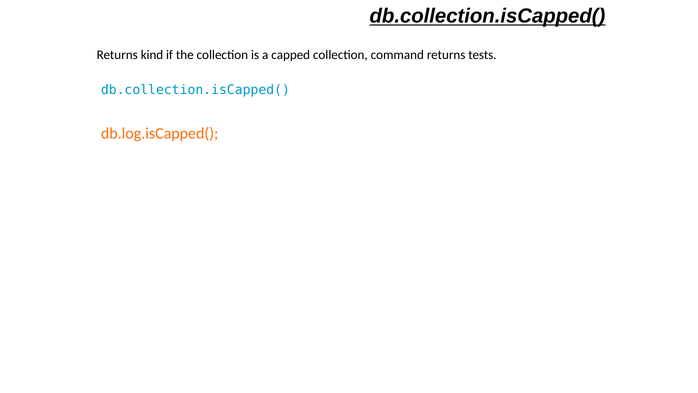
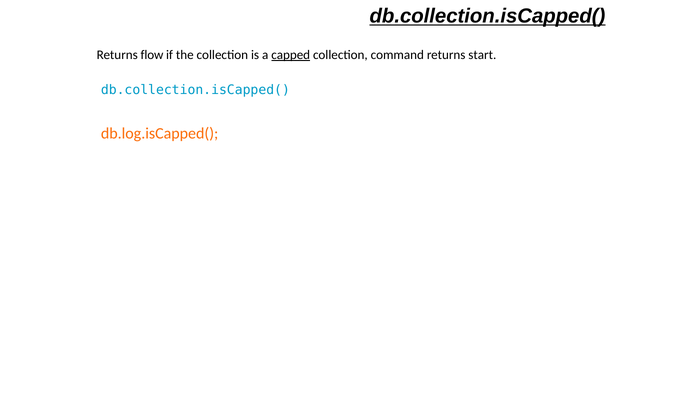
kind: kind -> flow (152, 55)
capped underline: none -> present (291, 55)
tests: tests -> start (482, 55)
